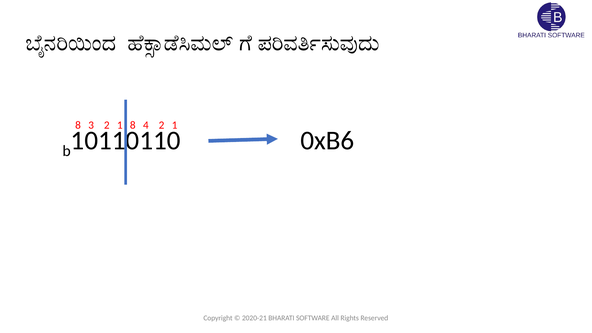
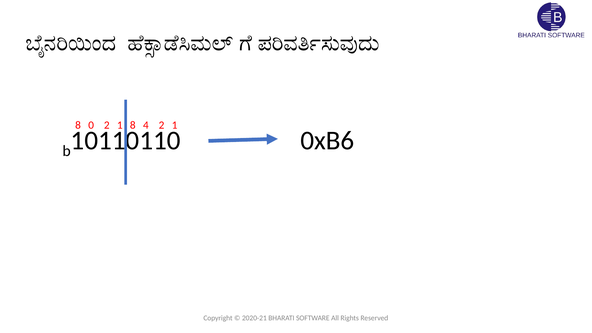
3: 3 -> 0 (91, 125)
